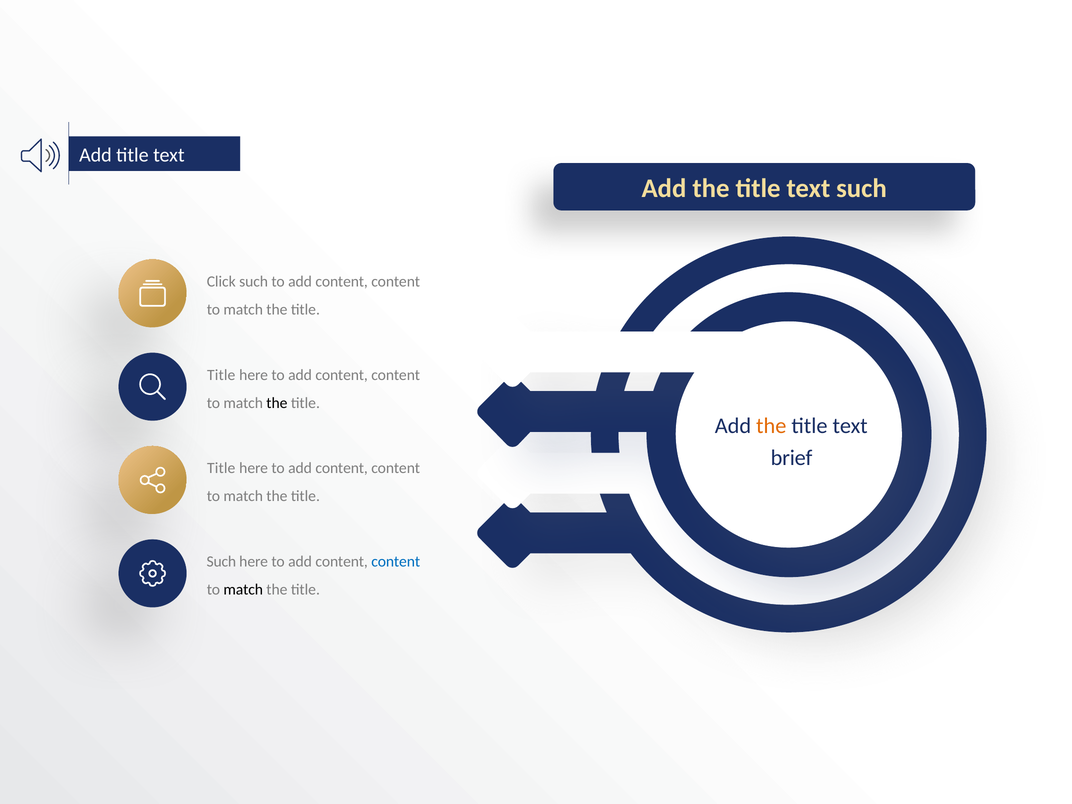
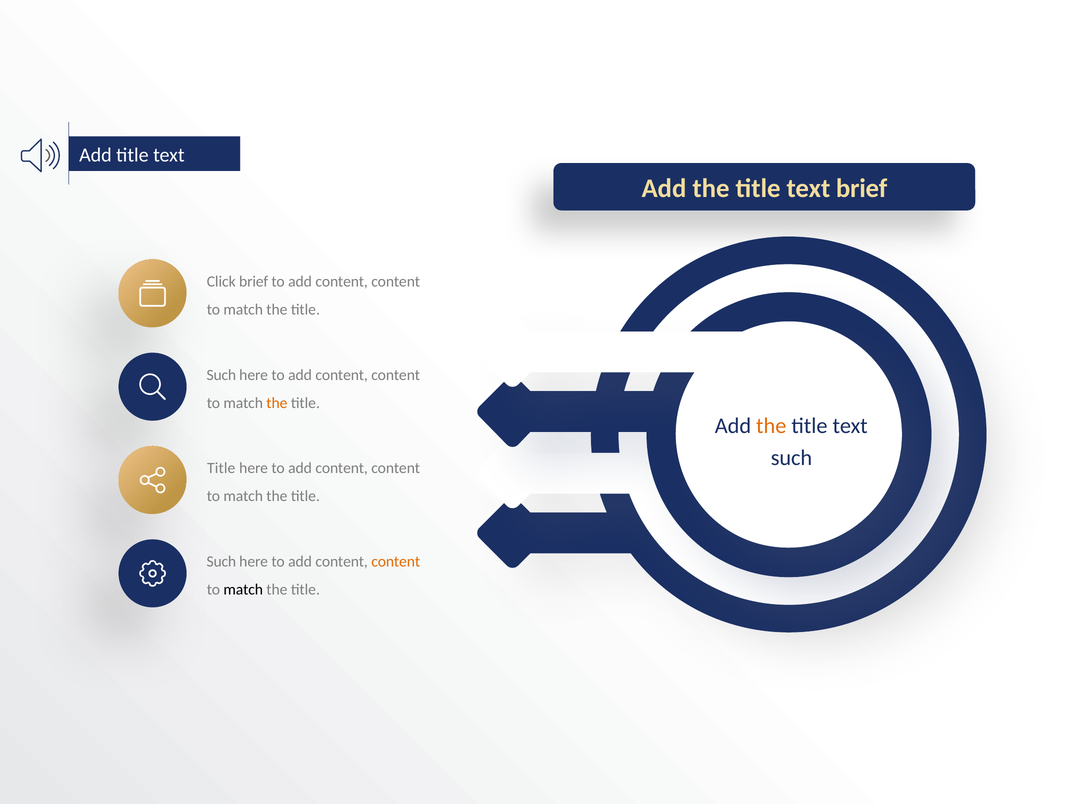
text such: such -> brief (862, 189)
Click such: such -> brief (254, 282)
Title: Title -> Such (221, 375)
the colour: black -> orange (277, 403)
brief: brief -> such (791, 458)
content colour: blue -> orange (396, 562)
